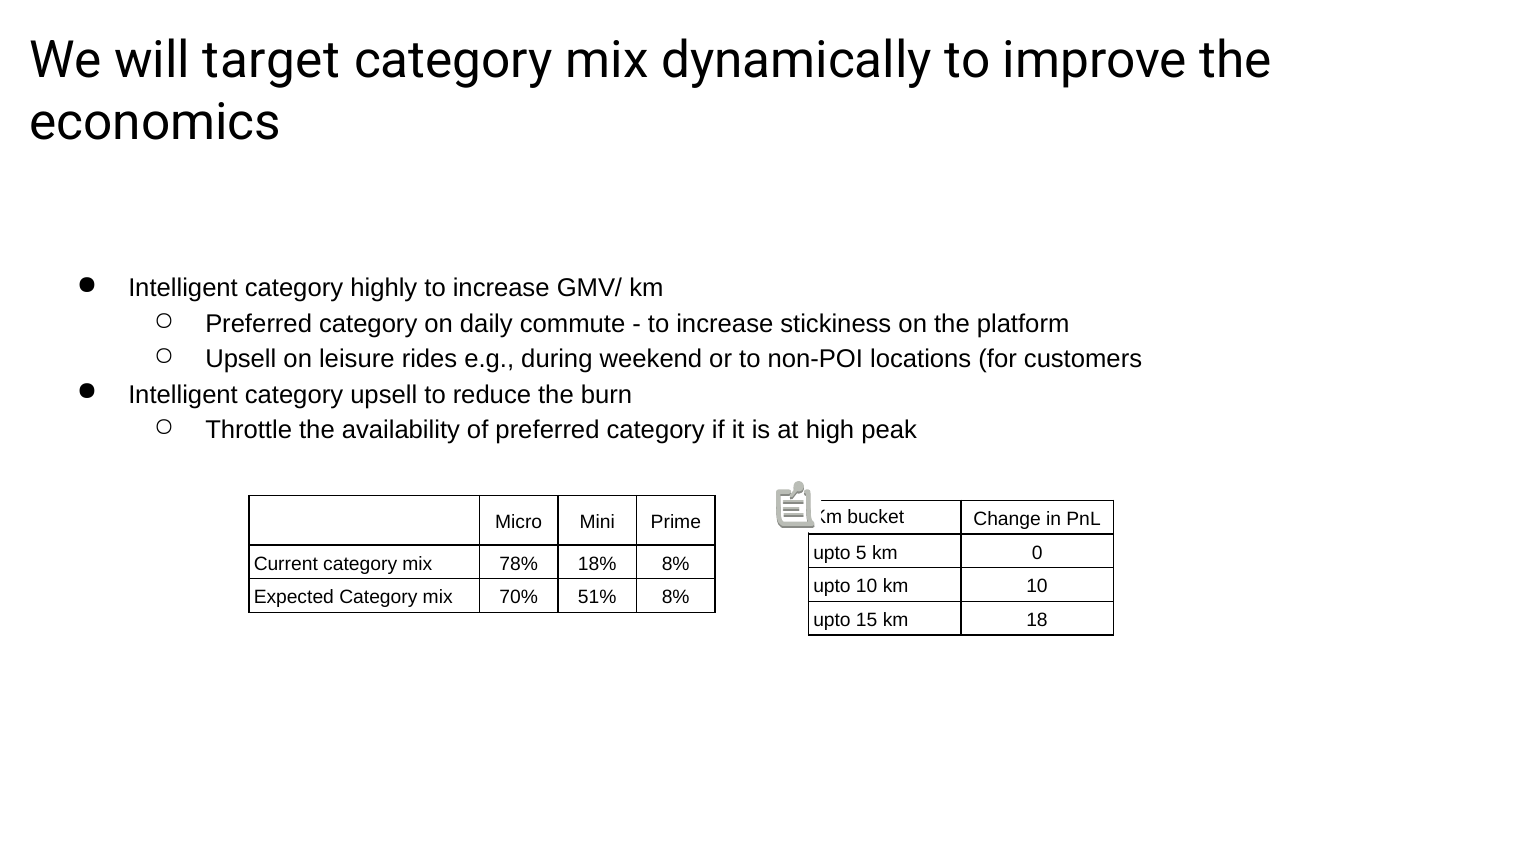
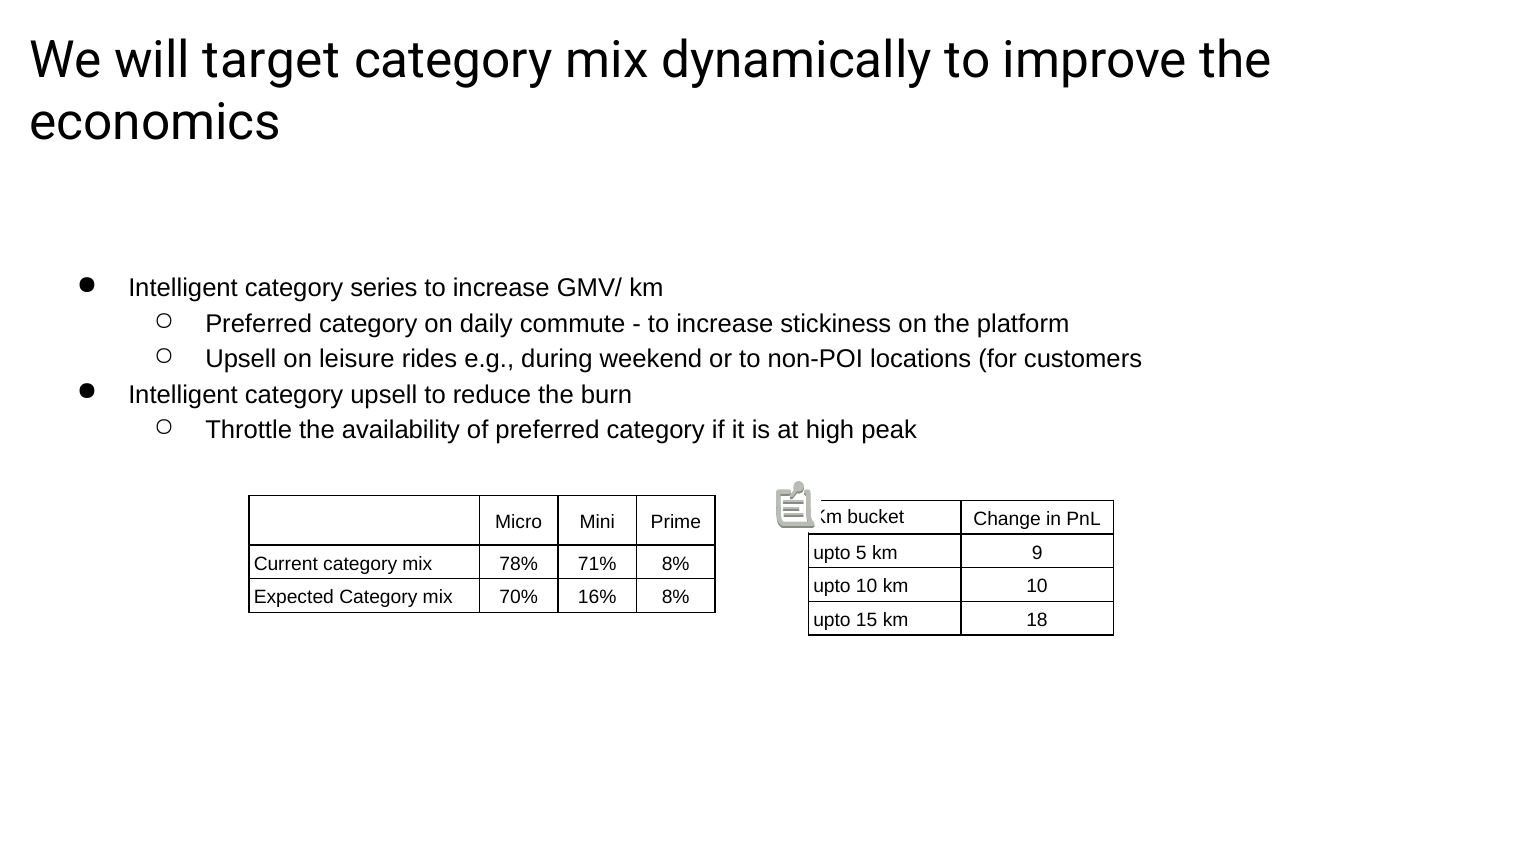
highly: highly -> series (384, 289)
0: 0 -> 9 (1037, 553)
18%: 18% -> 71% (597, 564)
51%: 51% -> 16% (597, 598)
